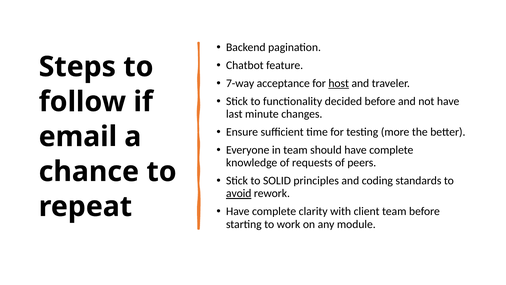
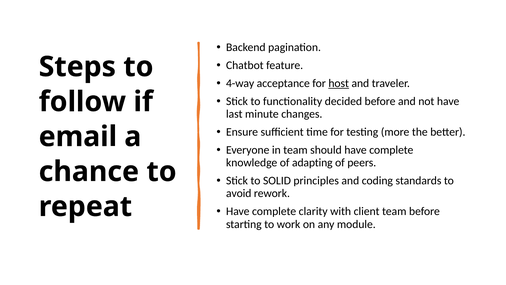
7-way: 7-way -> 4-way (240, 83)
requests: requests -> adapting (312, 163)
avoid underline: present -> none (239, 193)
